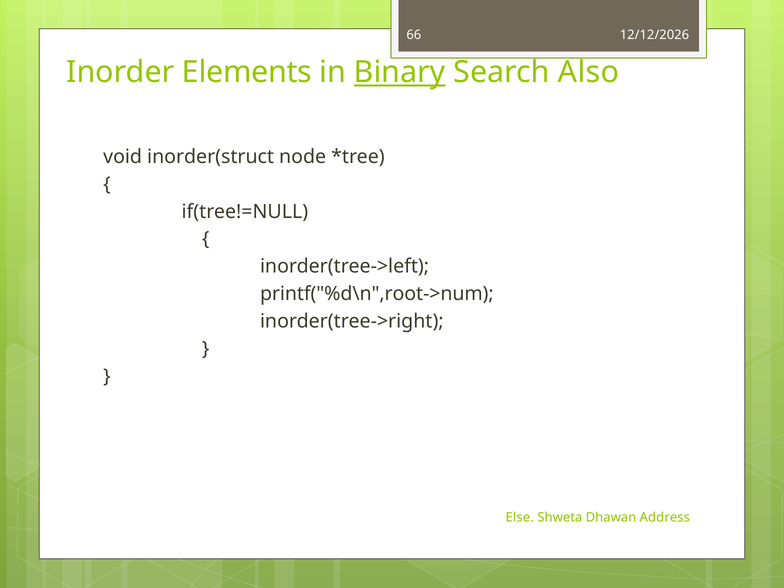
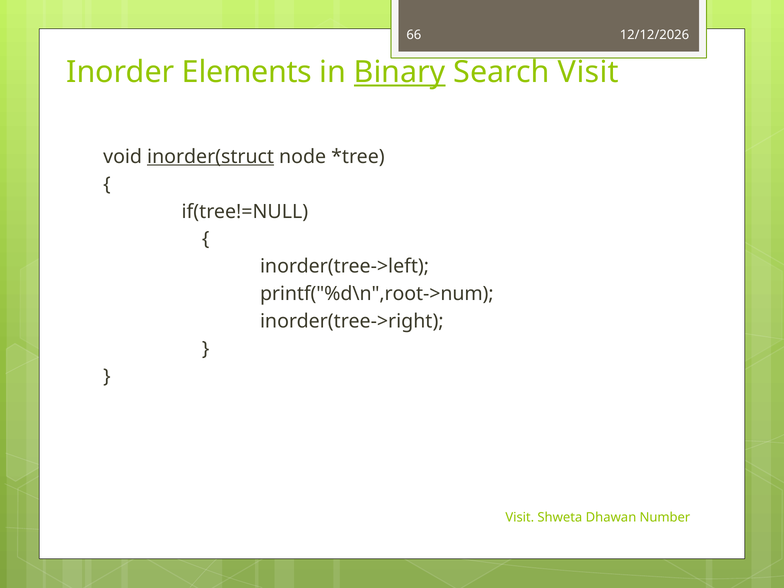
Search Also: Also -> Visit (588, 72)
inorder(struct underline: none -> present (211, 157)
Else: Else -> Visit (520, 517)
Address: Address -> Number (665, 517)
